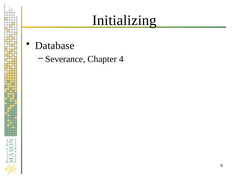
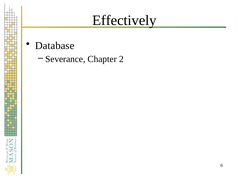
Initializing: Initializing -> Effectively (124, 20)
4: 4 -> 2 (121, 59)
